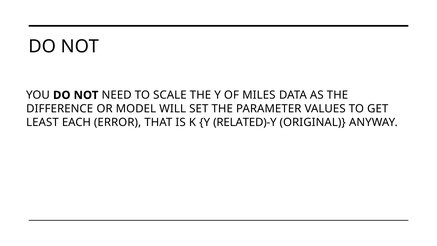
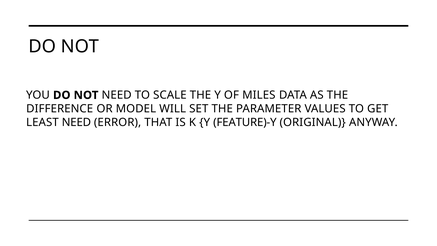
LEAST EACH: EACH -> NEED (76, 122)
RELATED)-Y: RELATED)-Y -> FEATURE)-Y (245, 122)
